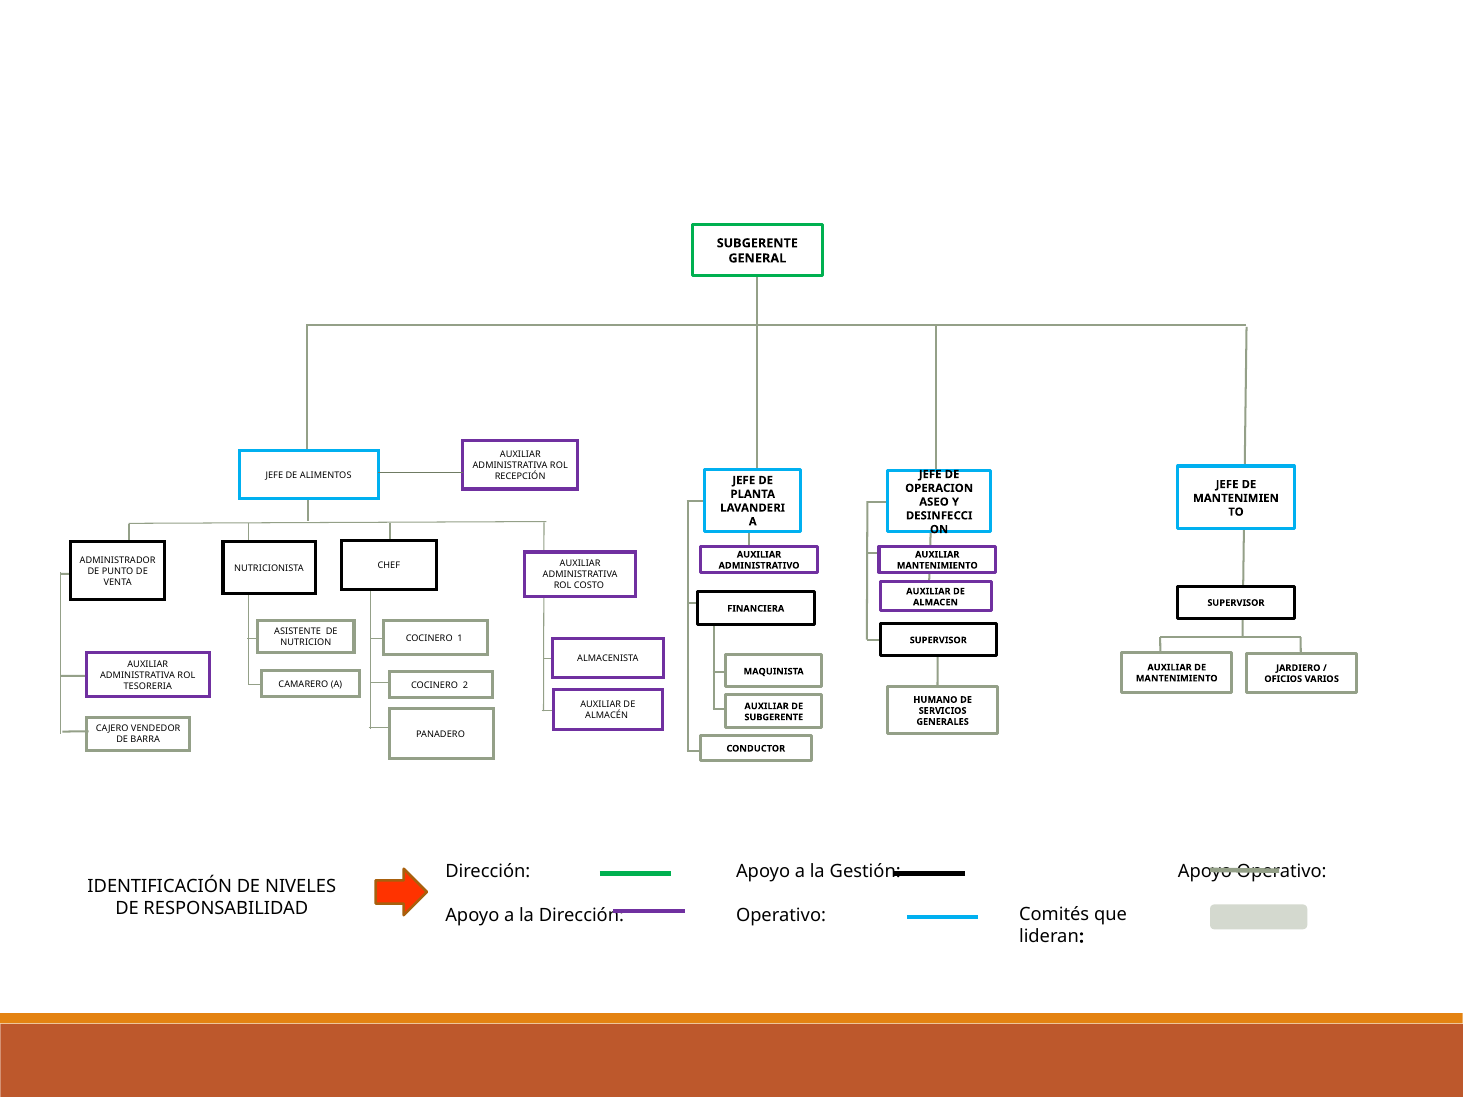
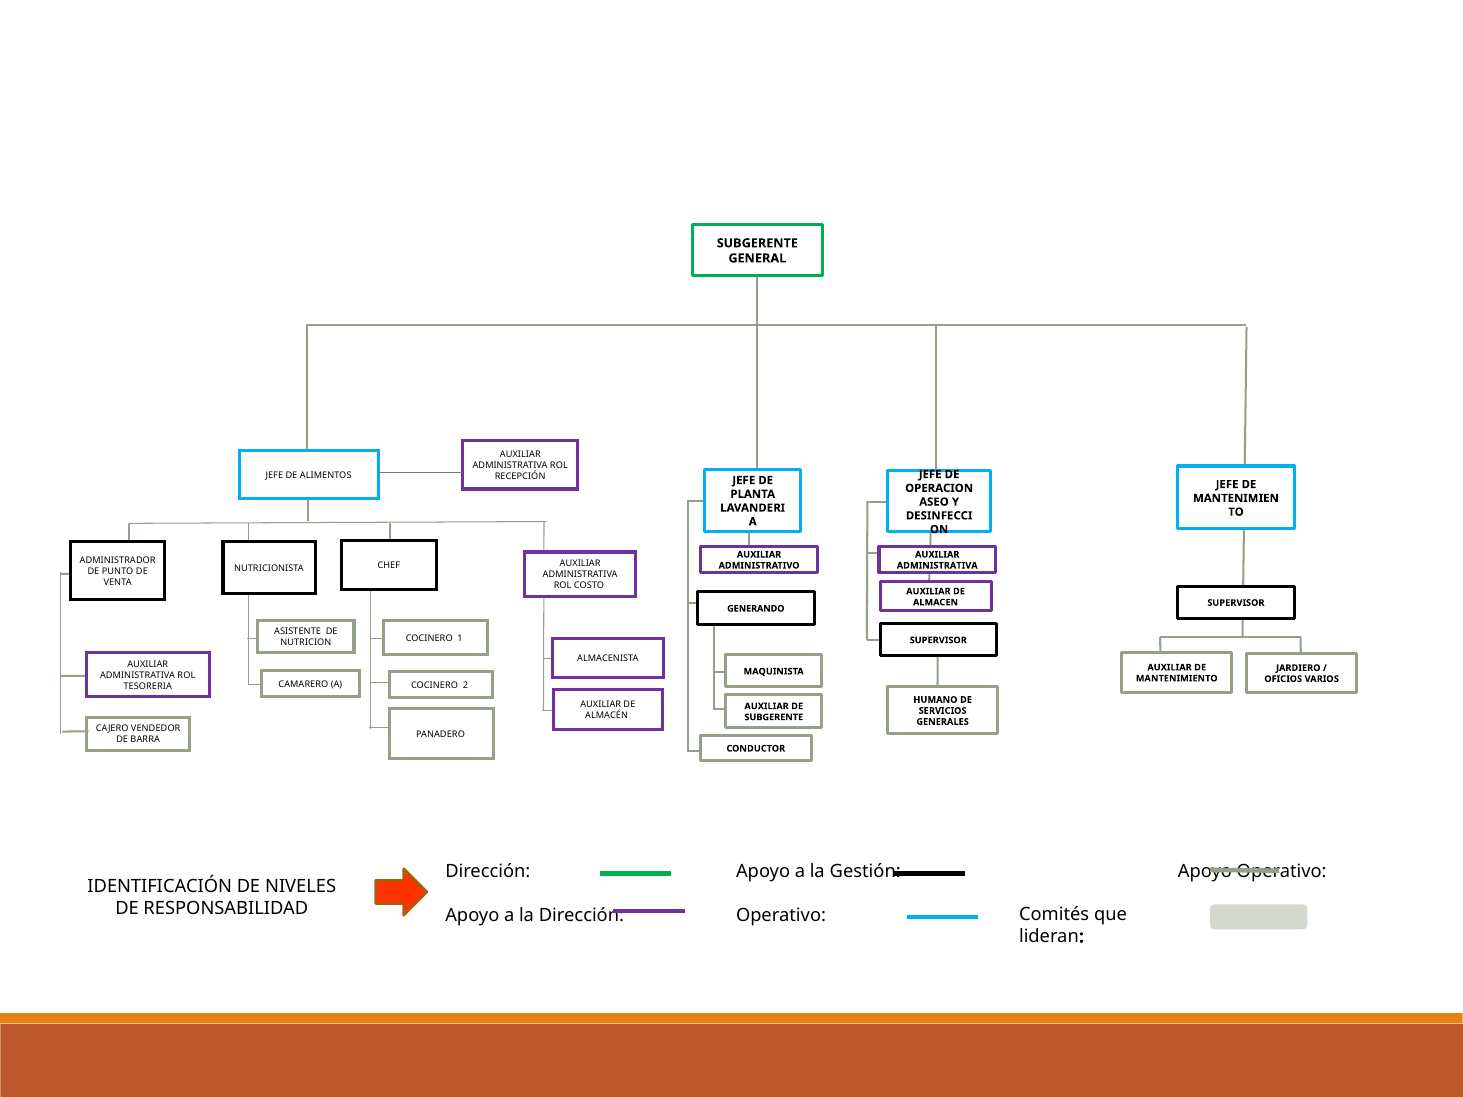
MANTENIMIENTO: MANTENIMIENTO -> ADMINISTRATIVA (937, 566)
FINANCIERA: FINANCIERA -> GENERANDO (756, 609)
